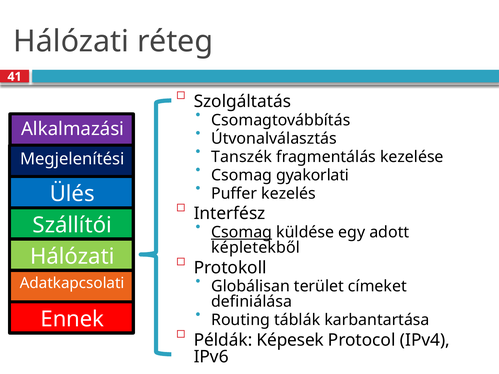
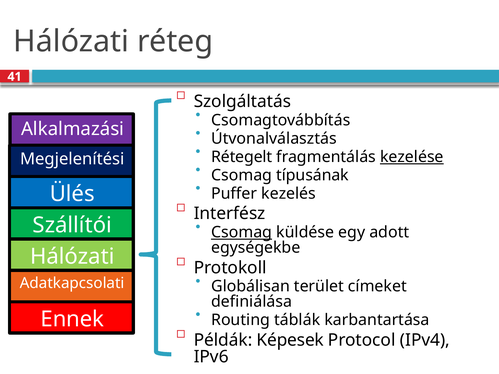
Tanszék: Tanszék -> Rétegelt (242, 157)
kezelése underline: none -> present (412, 157)
gyakorlati: gyakorlati -> típusának (313, 175)
képletekből: képletekből -> egységekbe (256, 248)
